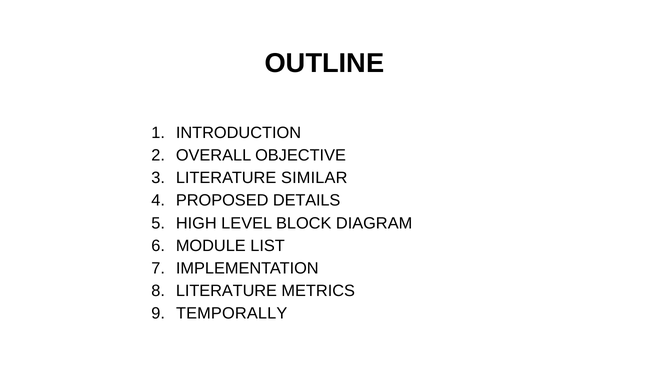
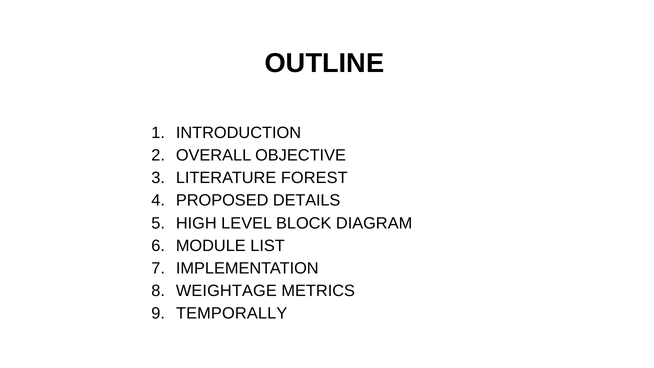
SIMILAR: SIMILAR -> FOREST (314, 178)
LITERATURE: LITERATURE -> WEIGHTAGE (226, 291)
